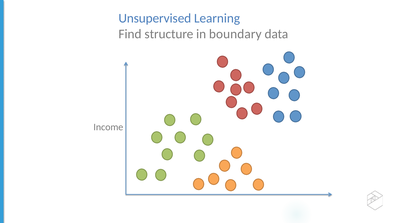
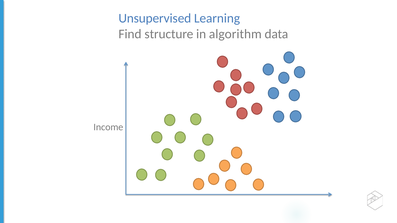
boundary: boundary -> algorithm (235, 34)
